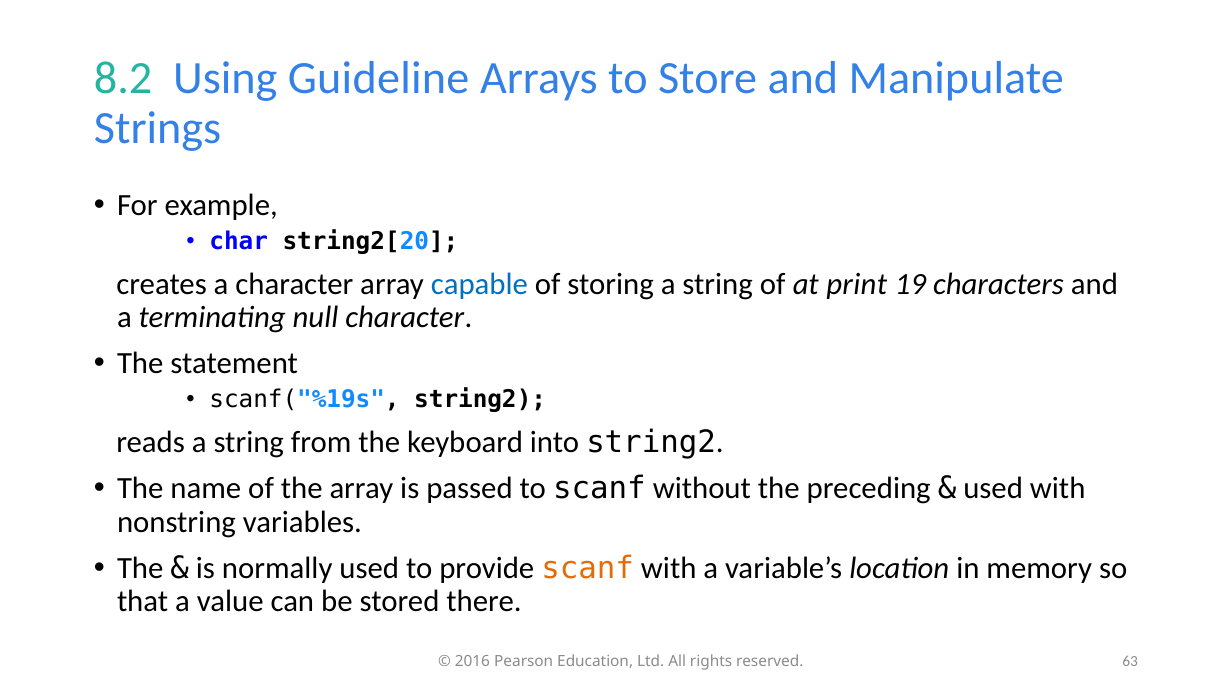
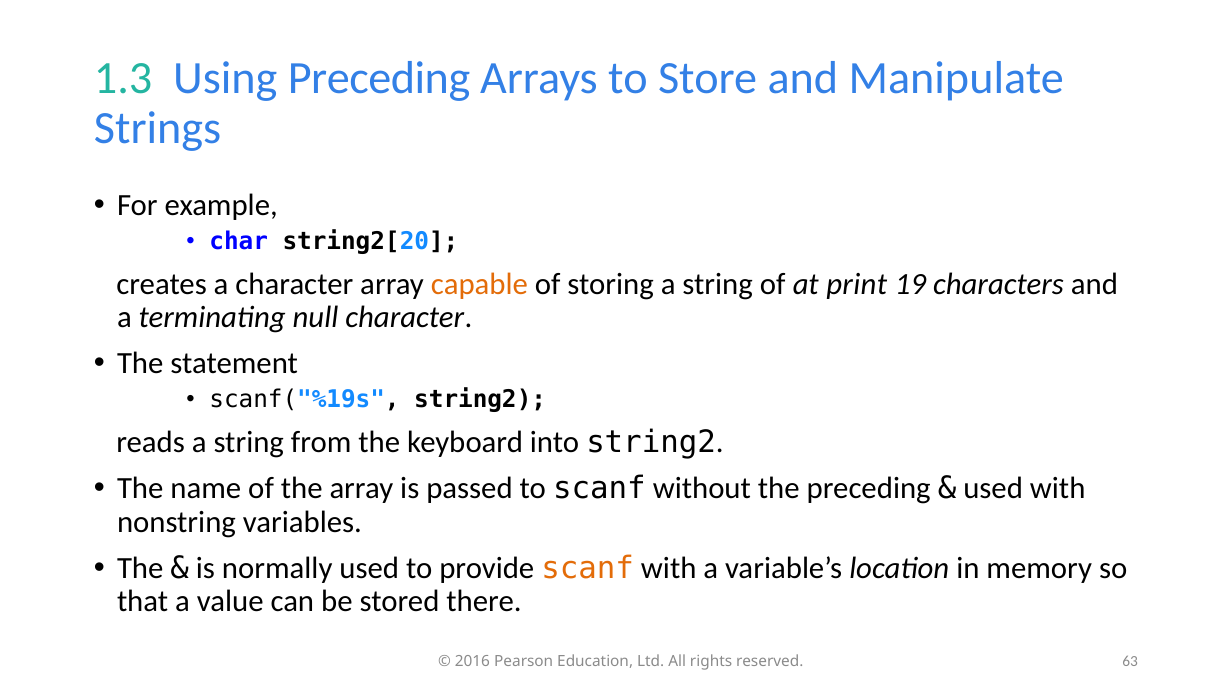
8.2: 8.2 -> 1.3 (123, 79)
Using Guideline: Guideline -> Preceding (379, 79)
capable colour: blue -> orange (479, 284)
